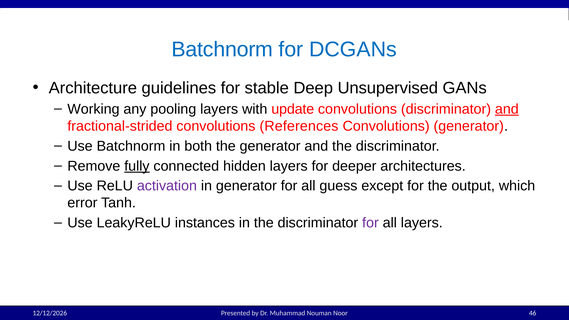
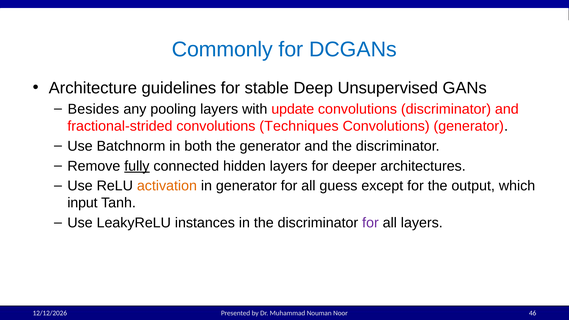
Batchnorm: Batchnorm -> Commonly (222, 49)
Working: Working -> Besides (93, 109)
and underline: present -> none (507, 109)
References: References -> Techniques (299, 126)
activation colour: purple -> orange (167, 186)
error: error -> input (82, 203)
